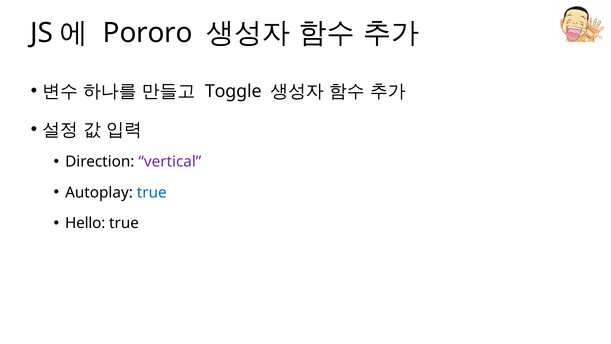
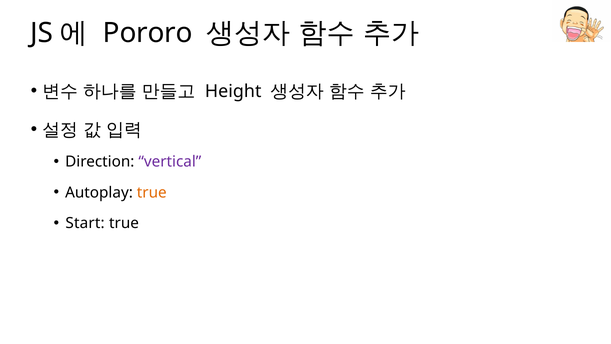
Toggle: Toggle -> Height (233, 91)
true colour: blue -> orange (152, 192)
Hello: Hello -> Start (85, 223)
